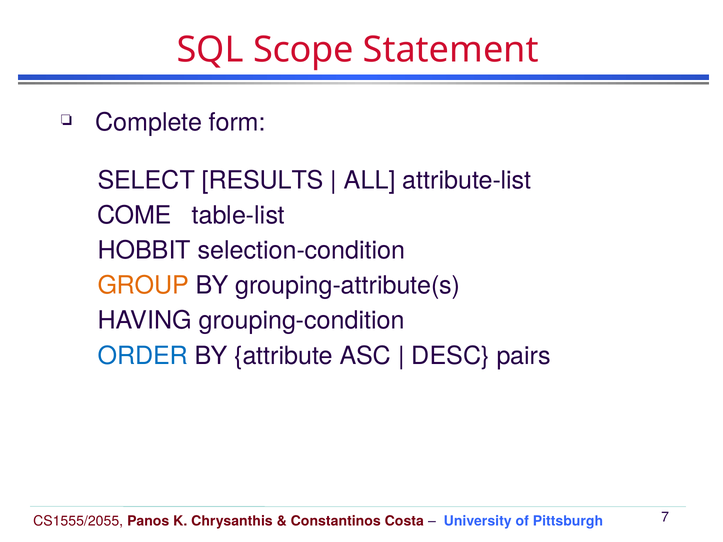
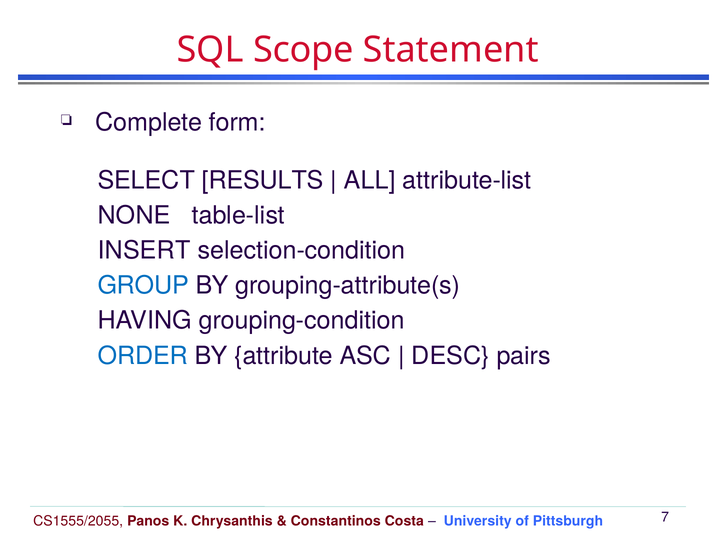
COME: COME -> NONE (134, 215)
HOBBIT: HOBBIT -> INSERT (144, 251)
GROUP colour: orange -> blue (143, 286)
